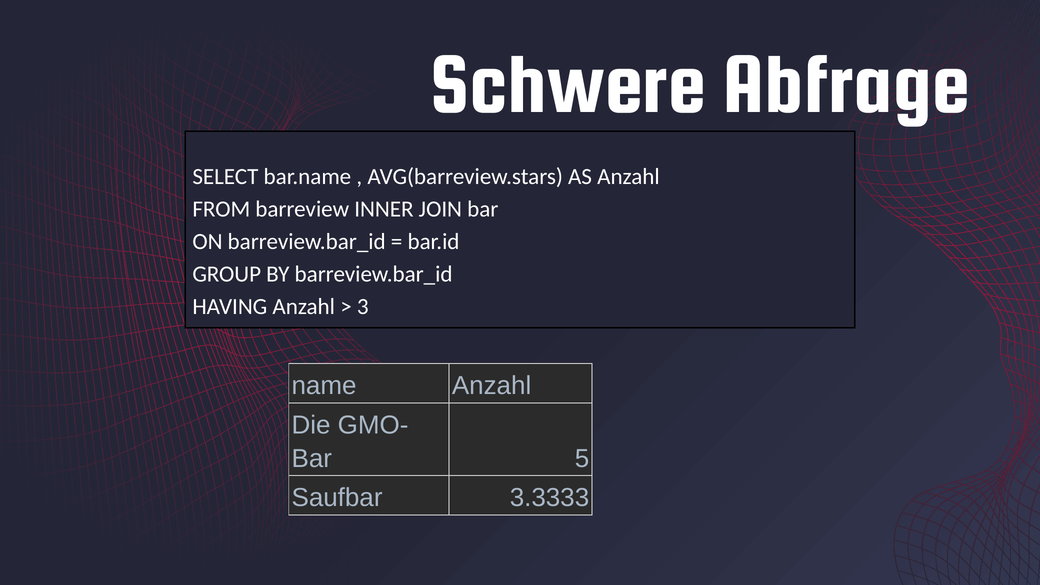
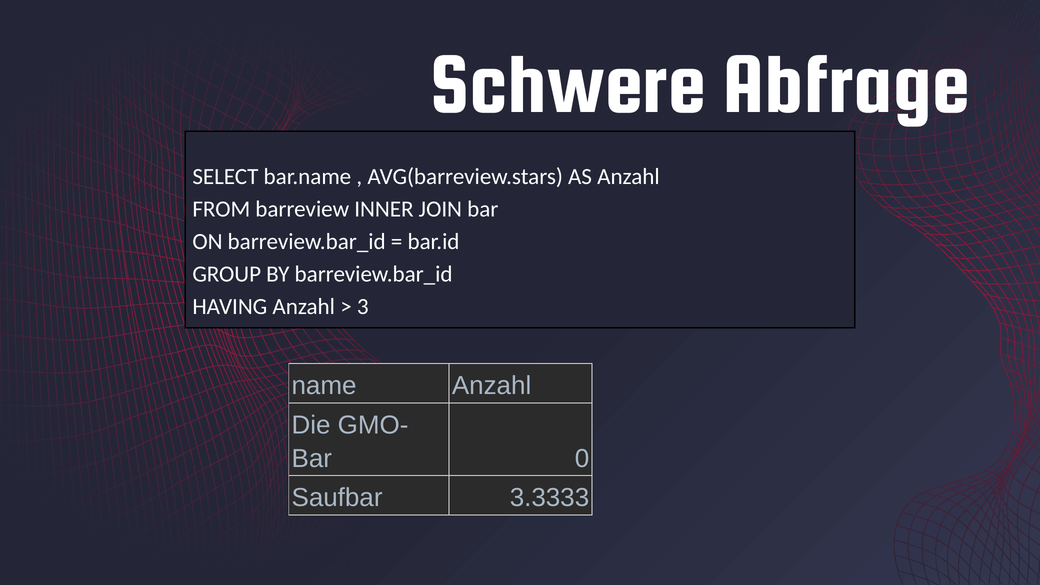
5: 5 -> 0 (582, 459)
